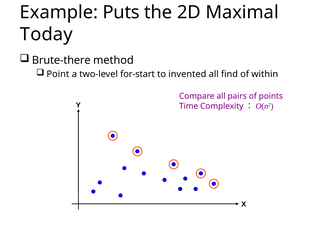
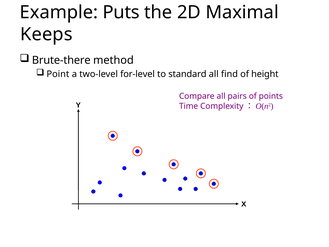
Today: Today -> Keeps (46, 34)
for-start: for-start -> for-level (138, 74)
invented: invented -> standard (187, 74)
within: within -> height (265, 74)
